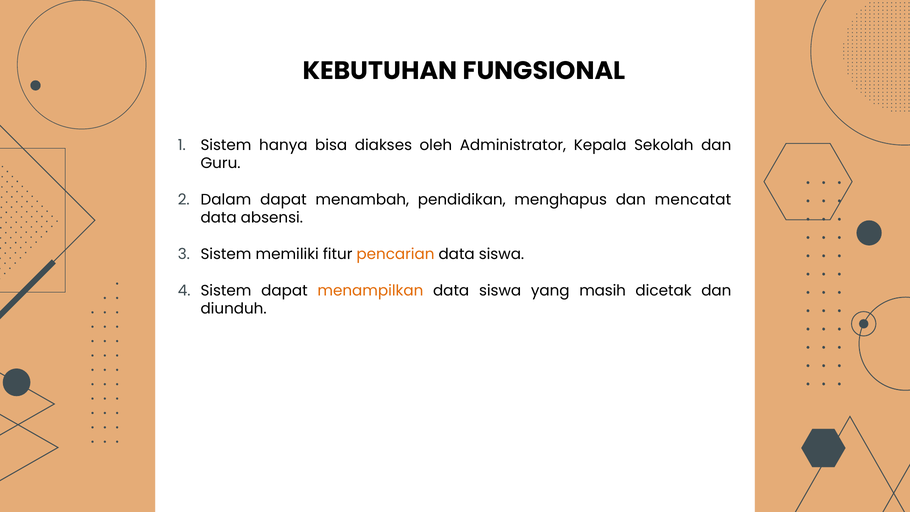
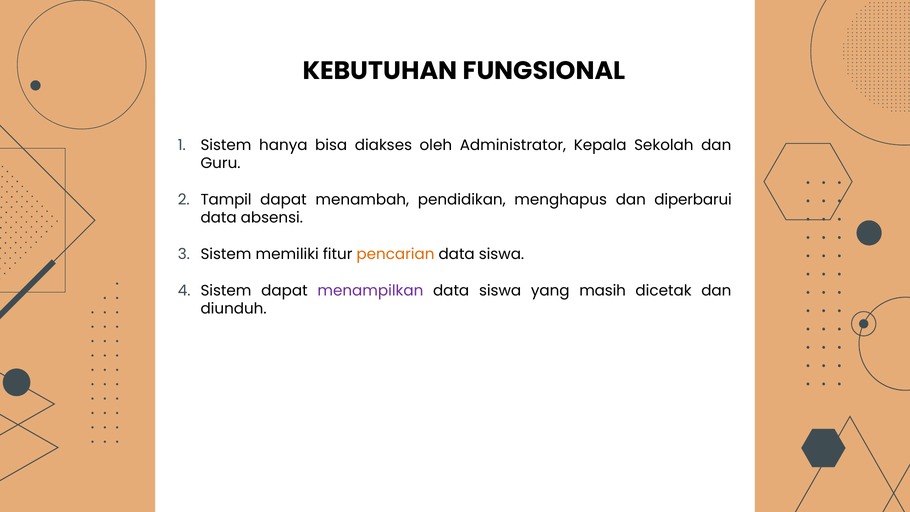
Dalam: Dalam -> Tampil (226, 200)
mencatat: mencatat -> diperbarui (693, 200)
menampilkan colour: orange -> purple (370, 291)
